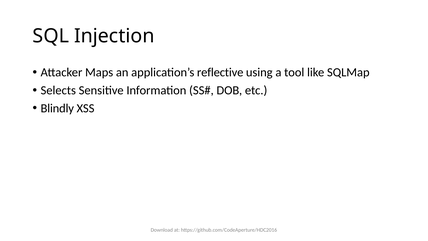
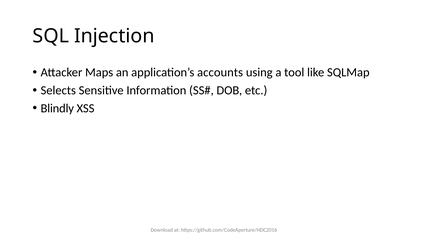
reflective: reflective -> accounts (220, 72)
